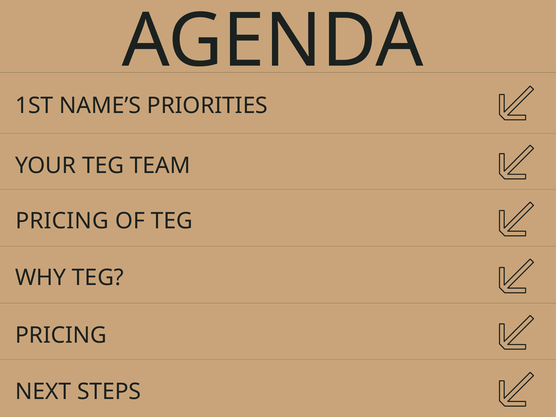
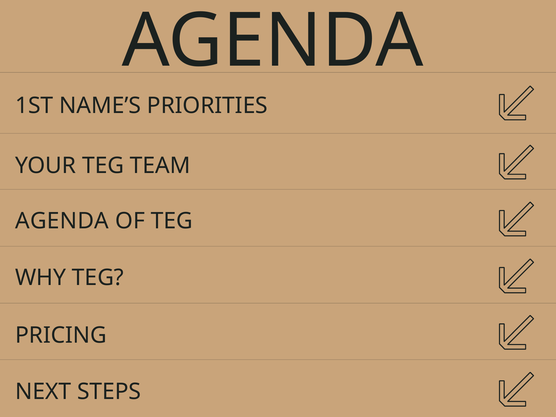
PRICING: PRICING -> AGENDA (62, 221)
